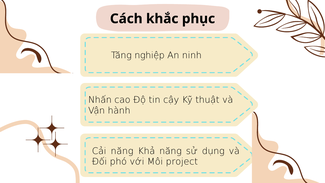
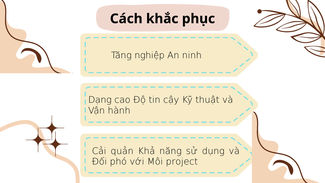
Nhấn: Nhấn -> Dạng (100, 100)
Cải năng: năng -> quản (122, 151)
